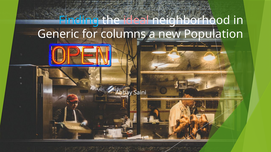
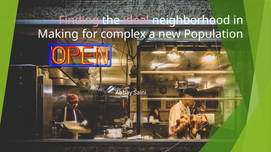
Finding colour: light blue -> pink (79, 20)
Generic: Generic -> Making (58, 34)
columns: columns -> complex (123, 34)
